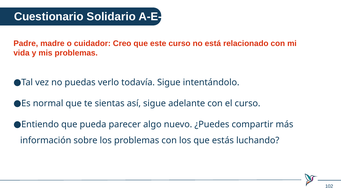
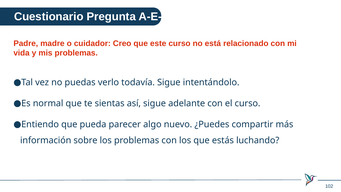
Solidario: Solidario -> Pregunta (111, 17)
